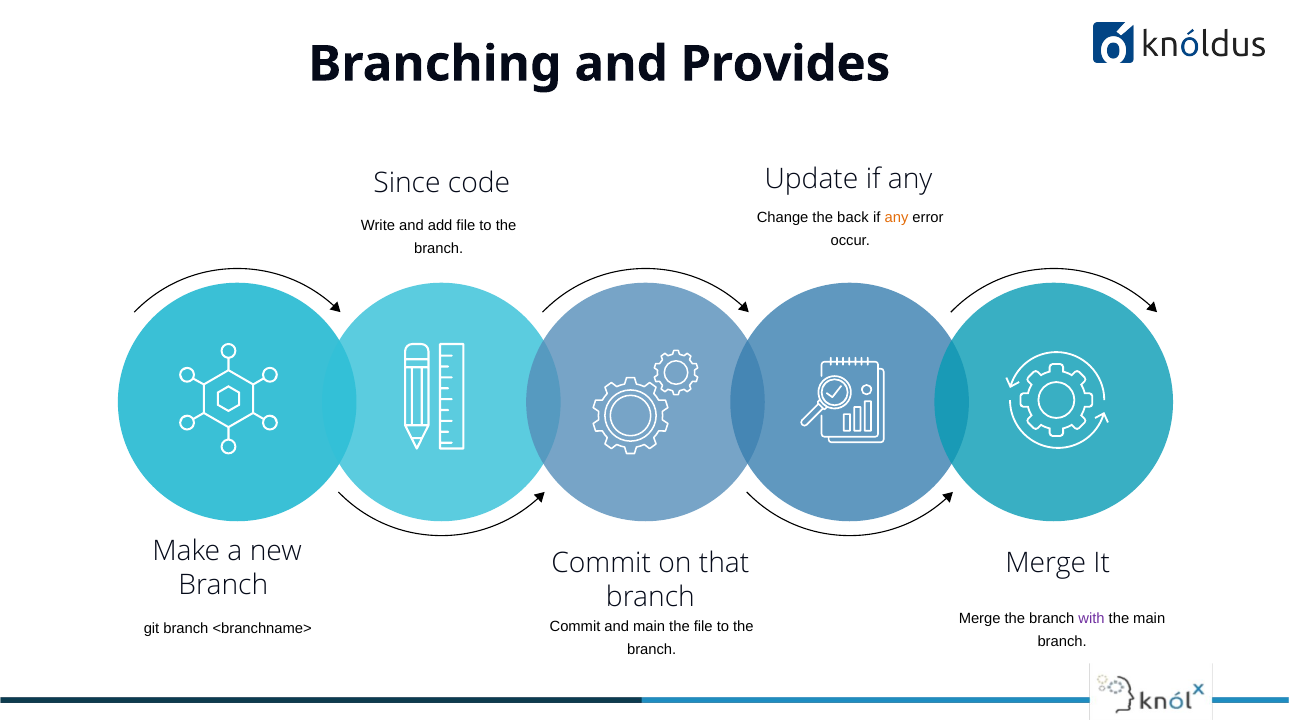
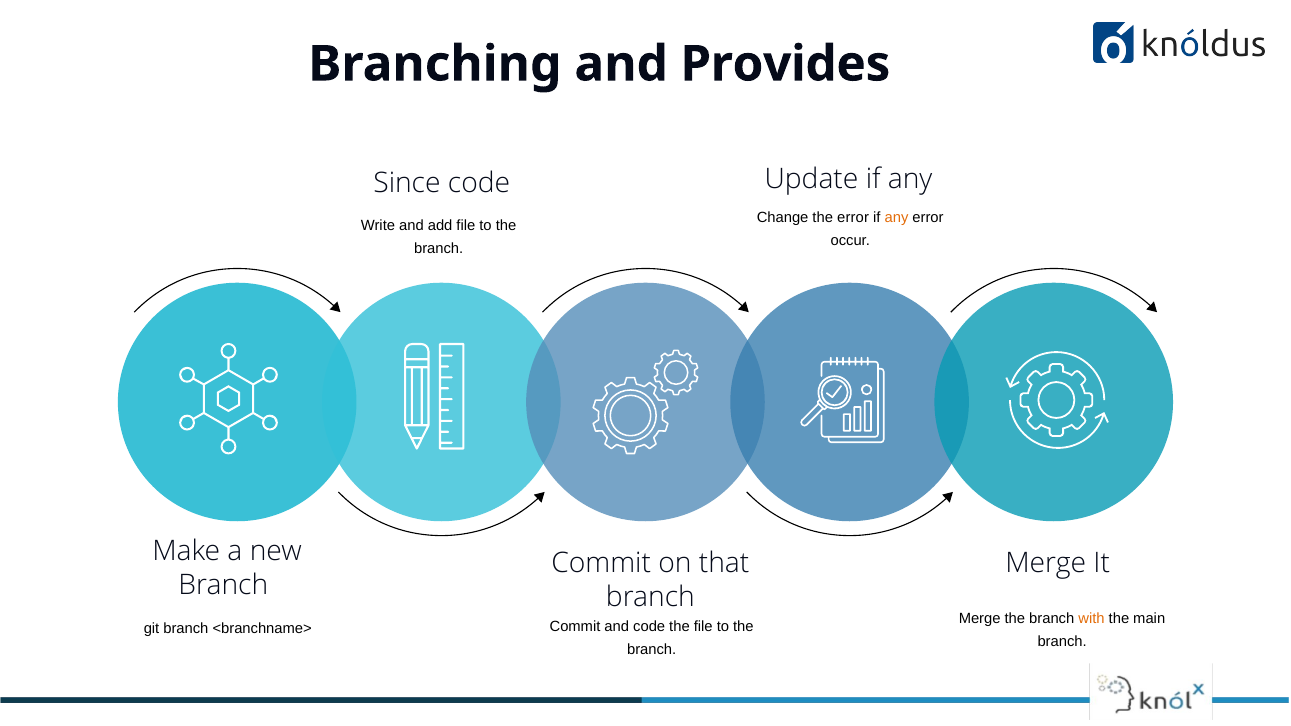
the back: back -> error (853, 217)
with colour: purple -> orange (1092, 619)
and main: main -> code (649, 626)
